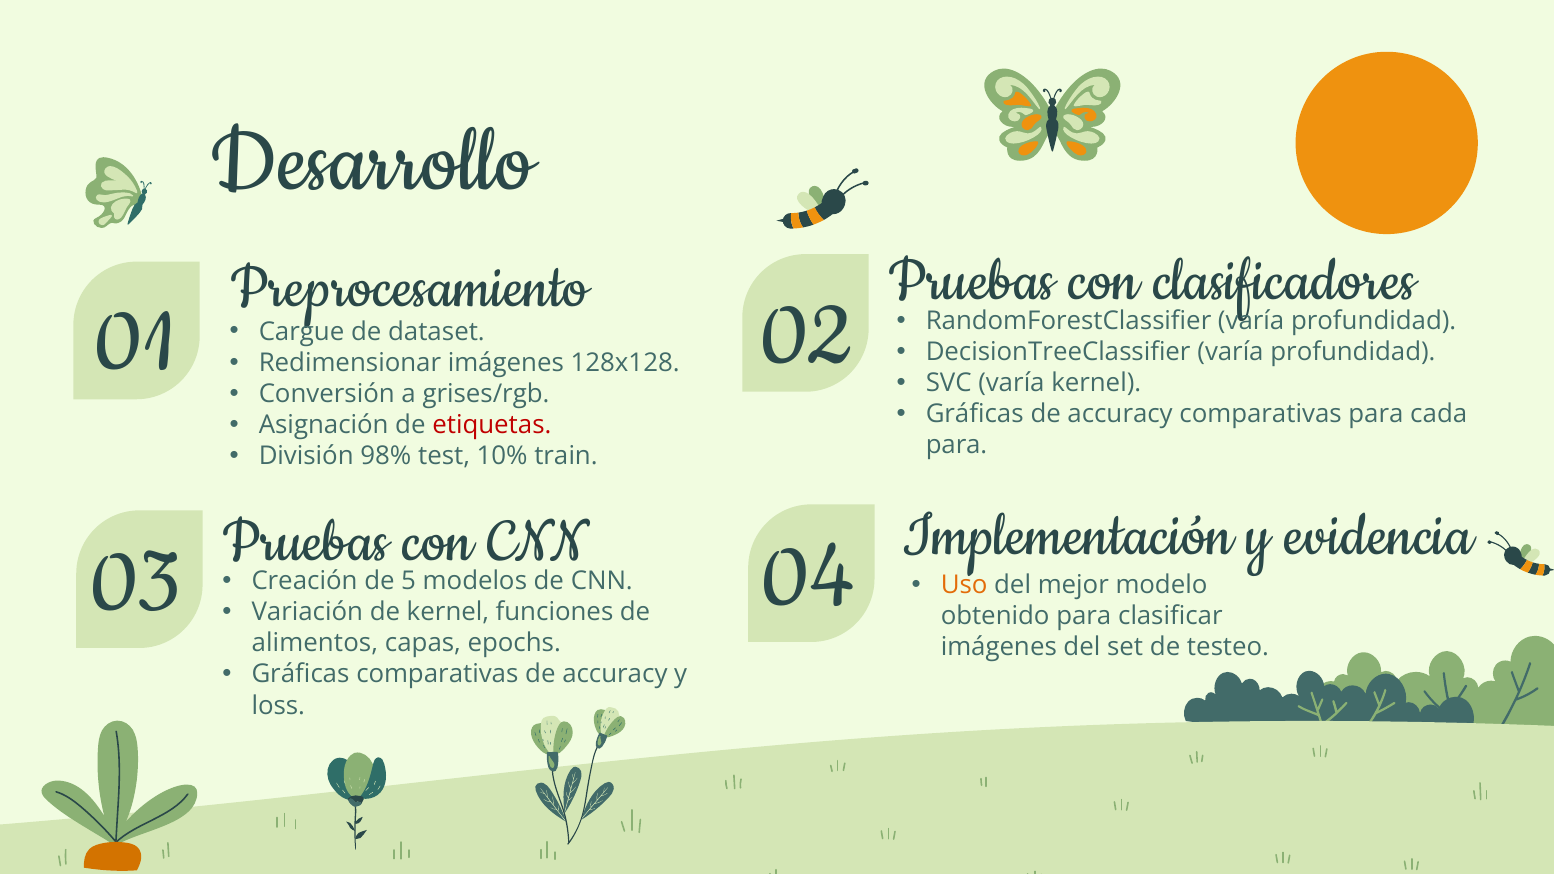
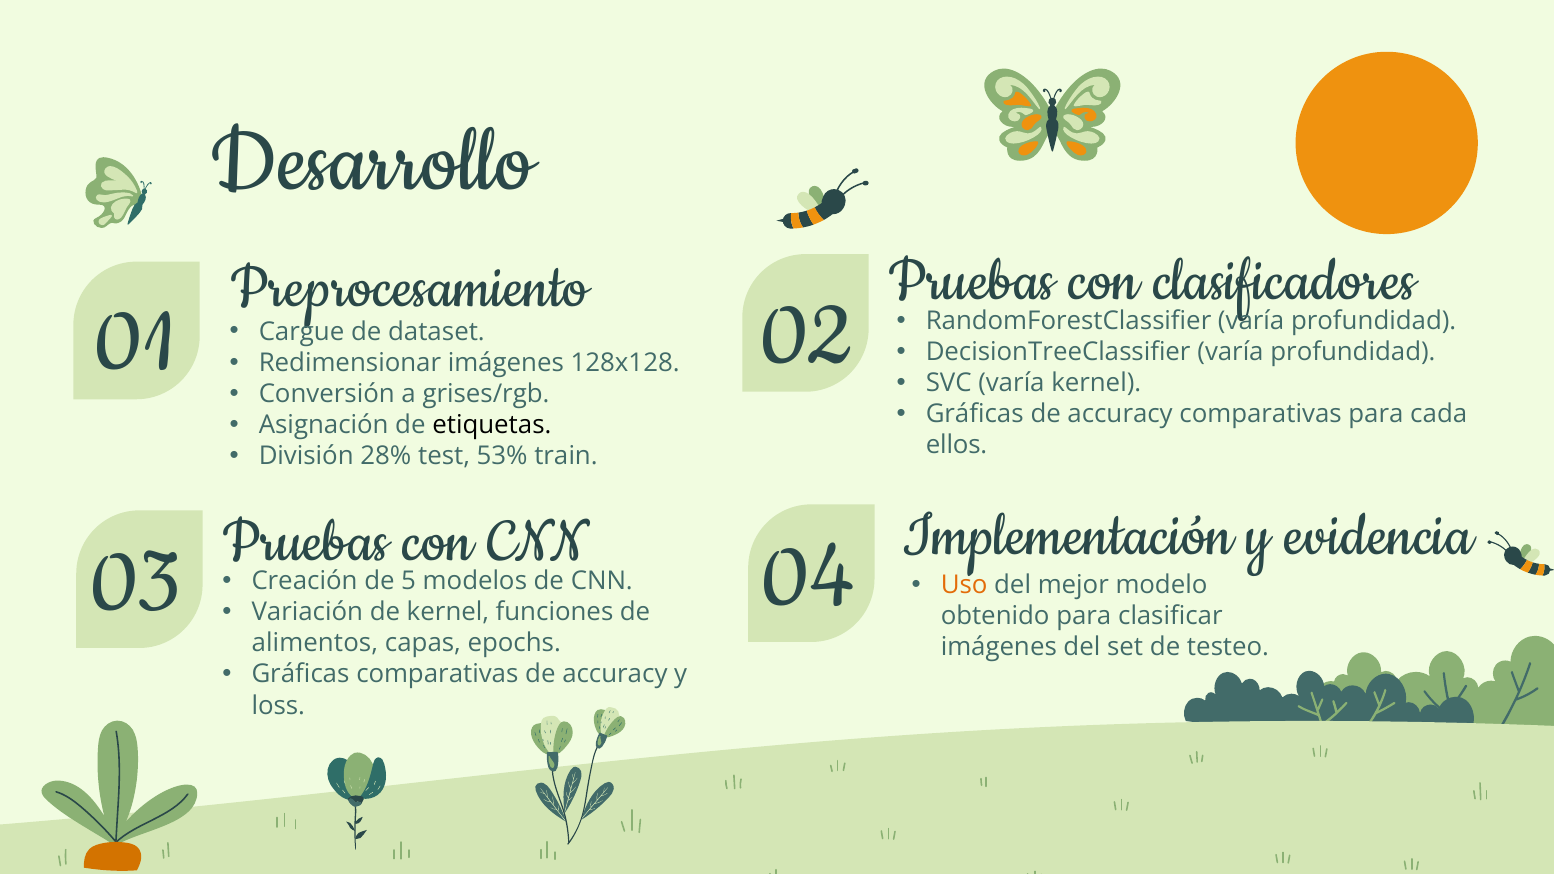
etiquetas colour: red -> black (492, 425)
para: para -> ellos (957, 445)
98%: 98% -> 28% (386, 456)
10%: 10% -> 53% (502, 456)
